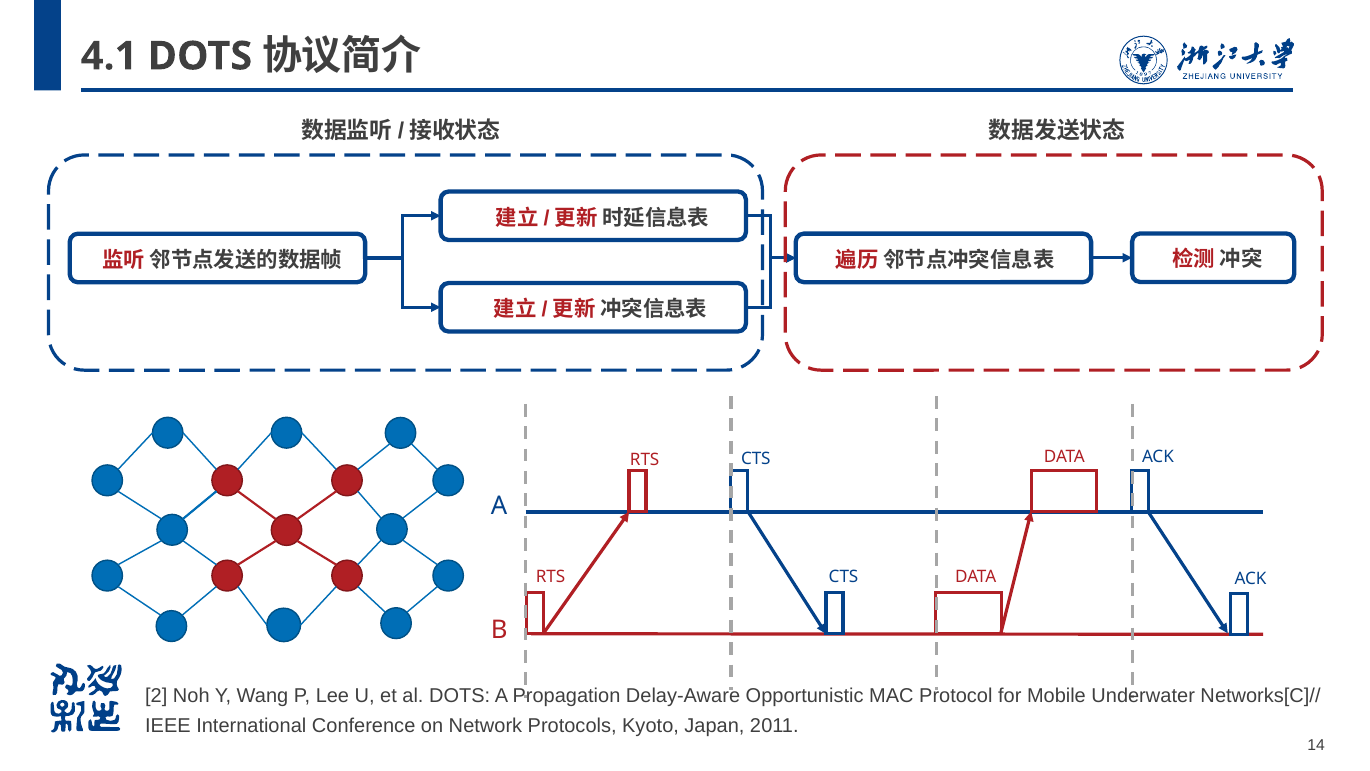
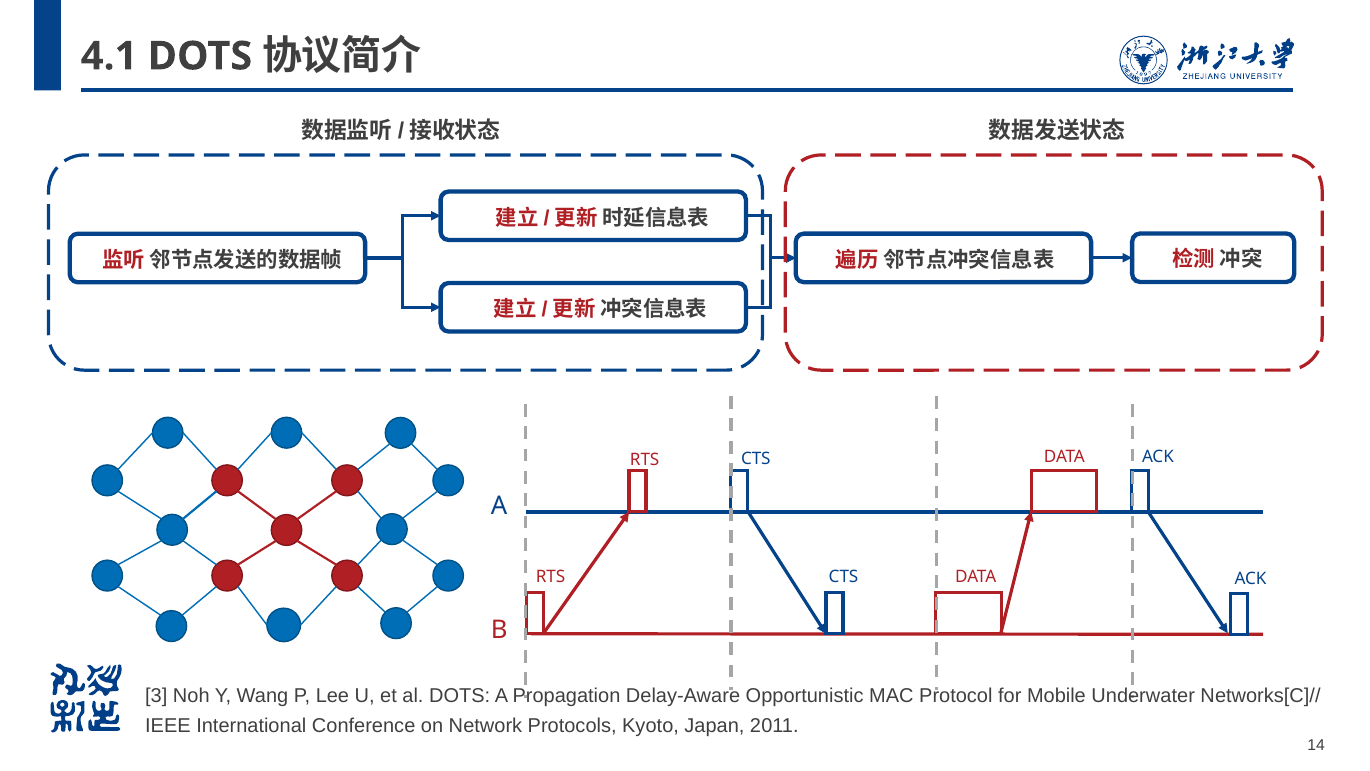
2: 2 -> 3 (156, 696)
